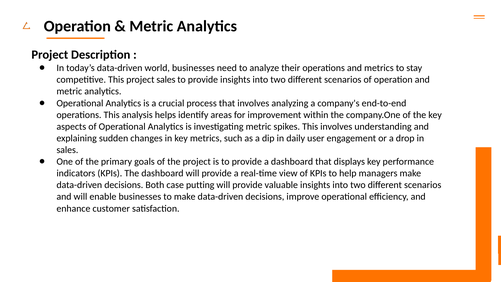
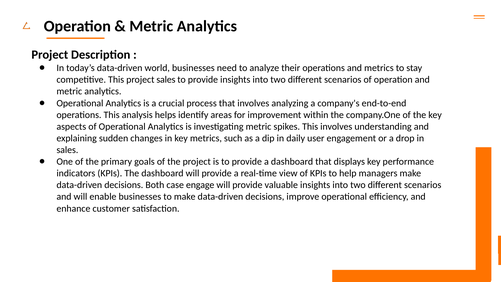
putting: putting -> engage (200, 185)
